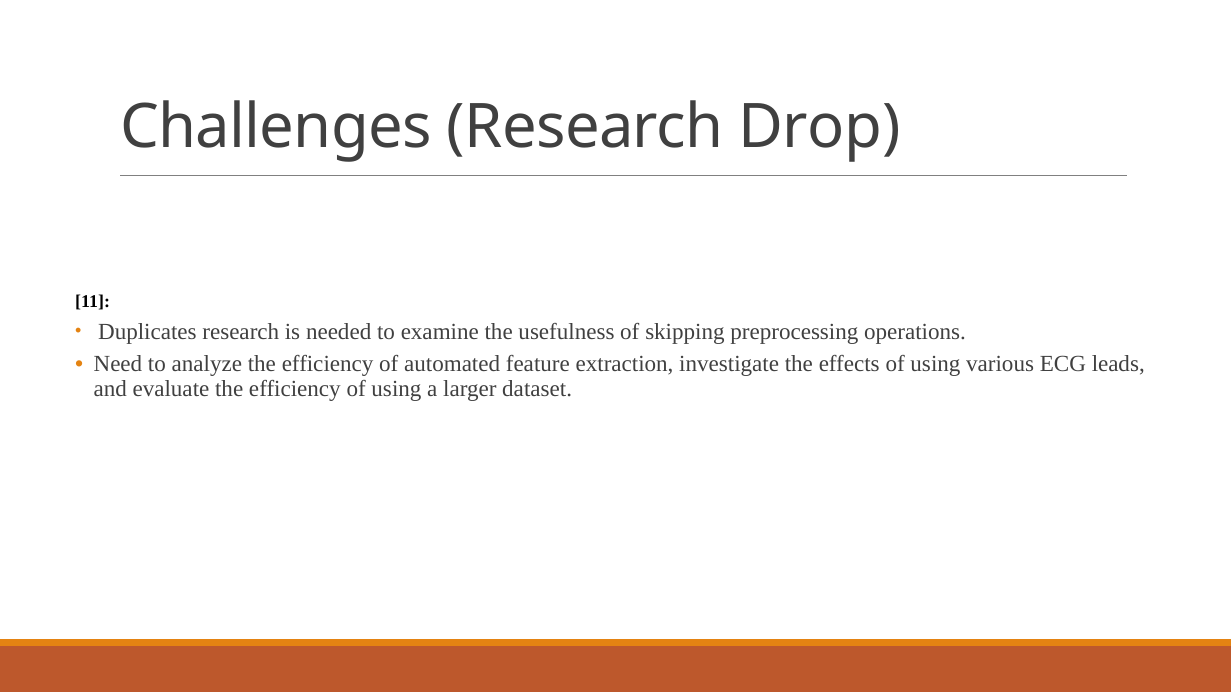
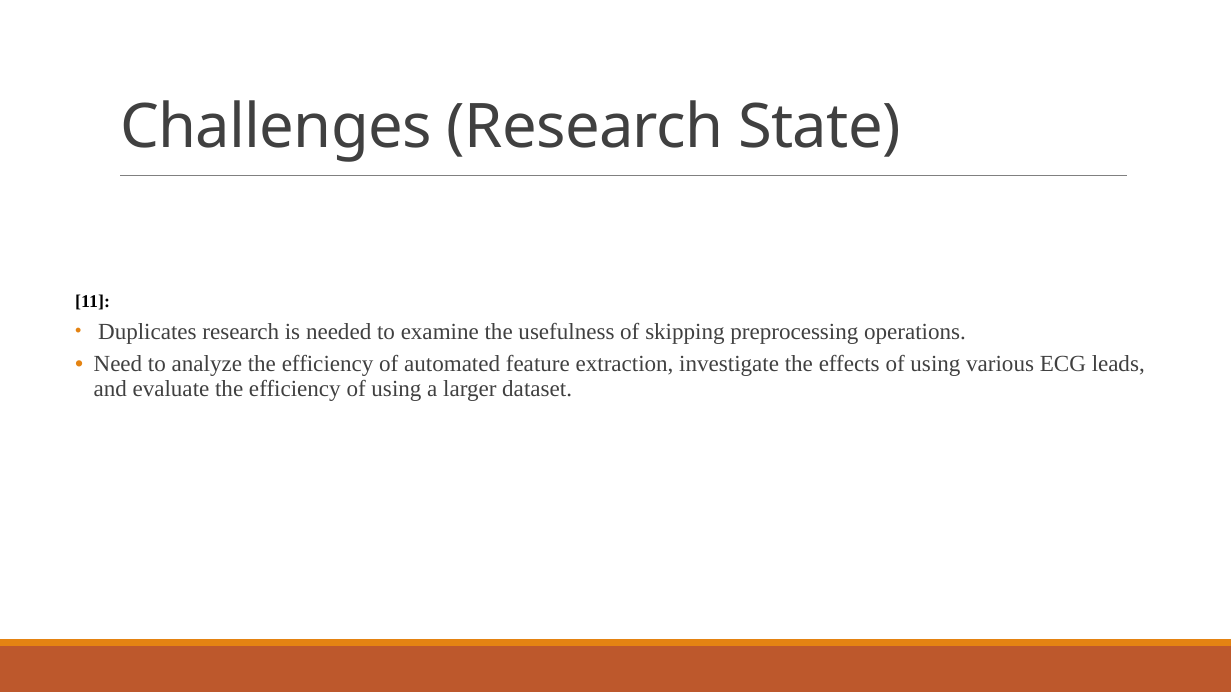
Drop: Drop -> State (820, 127)
